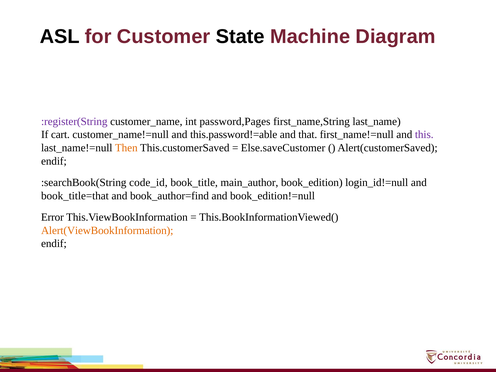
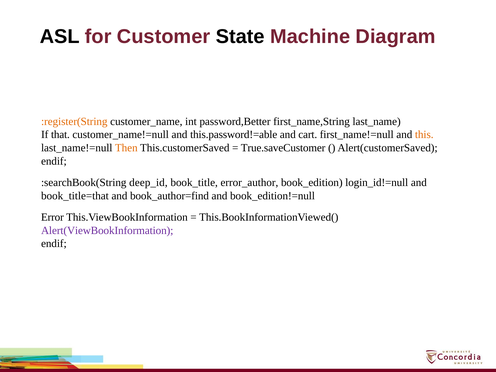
:register(String colour: purple -> orange (74, 121)
password,Pages: password,Pages -> password,Better (235, 121)
cart: cart -> that (60, 135)
that: that -> cart (308, 135)
this colour: purple -> orange (424, 135)
Else.saveCustomer: Else.saveCustomer -> True.saveCustomer (283, 148)
code_id: code_id -> deep_id (148, 183)
main_author: main_author -> error_author (249, 183)
Alert(ViewBookInformation colour: orange -> purple (107, 230)
